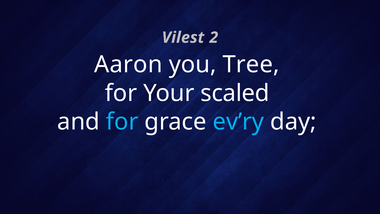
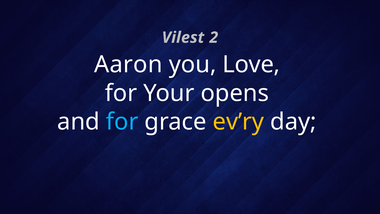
Tree: Tree -> Love (251, 65)
scaled: scaled -> opens (235, 93)
ev’ry colour: light blue -> yellow (238, 122)
